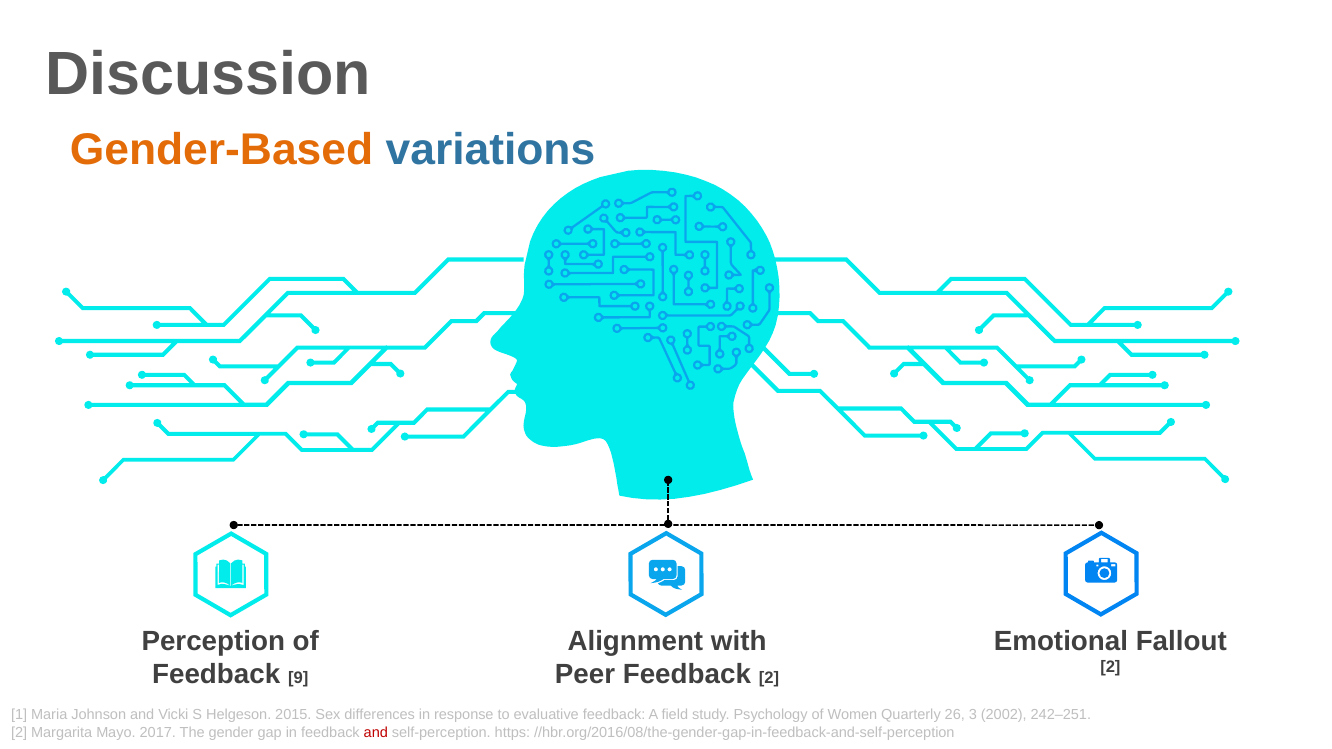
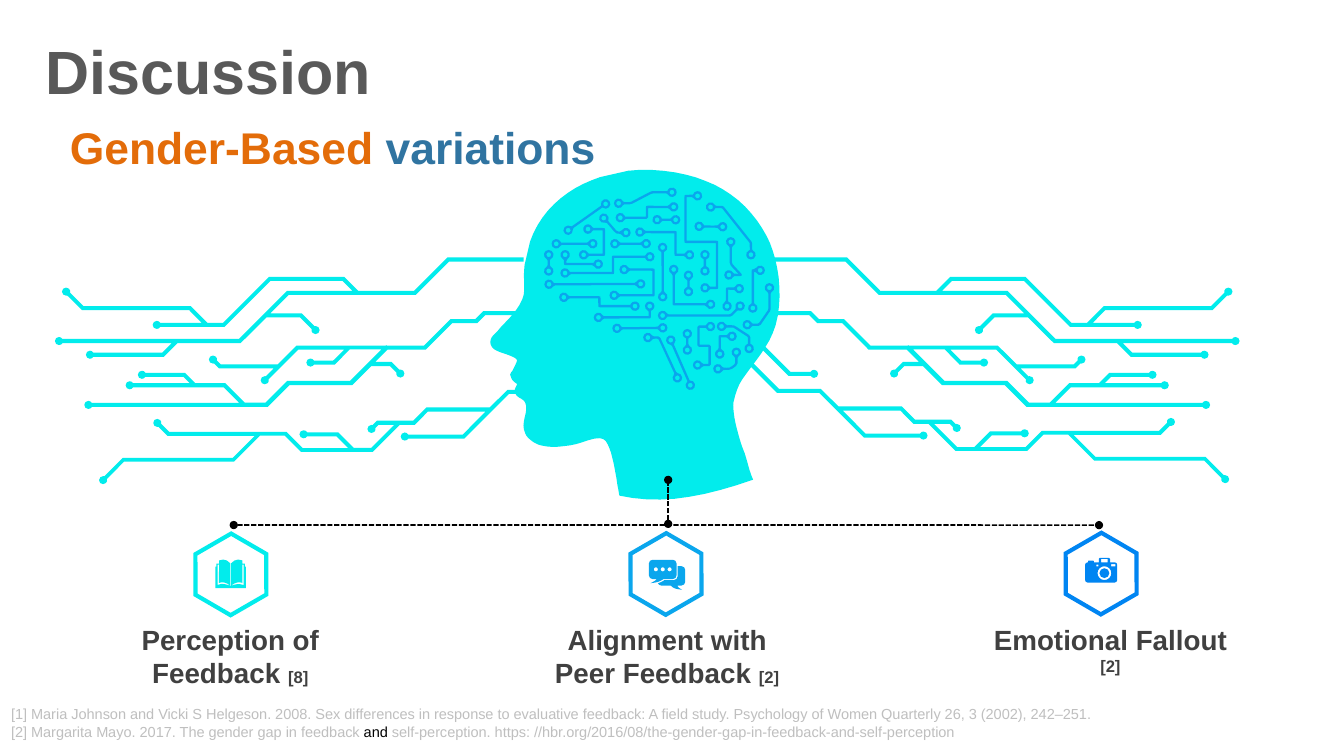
9: 9 -> 8 (298, 678)
2015: 2015 -> 2008 (293, 715)
and colour: red -> black (376, 732)
